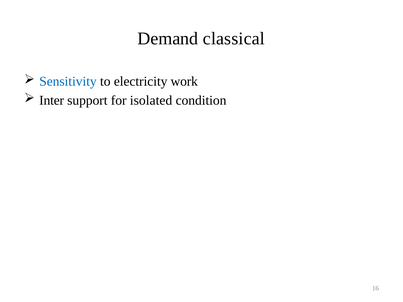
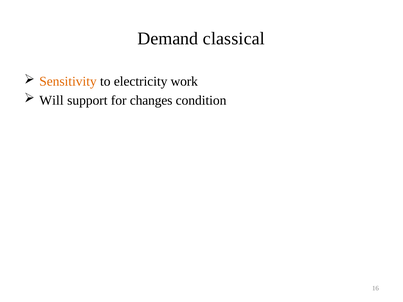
Sensitivity colour: blue -> orange (68, 82)
Inter: Inter -> Will (52, 100)
isolated: isolated -> changes (151, 100)
